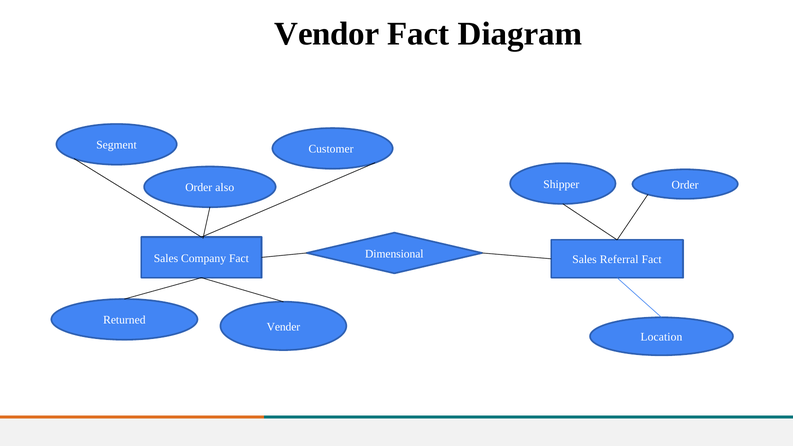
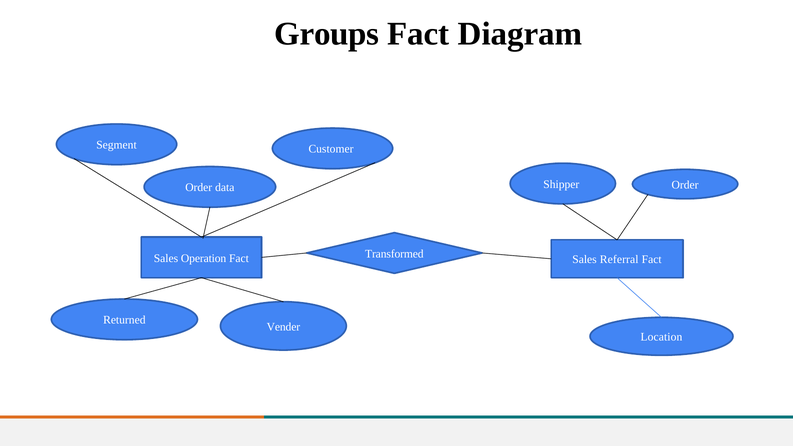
Vendor: Vendor -> Groups (327, 34)
also: also -> data (225, 188)
Company: Company -> Operation (204, 258)
Dimensional: Dimensional -> Transformed (394, 254)
